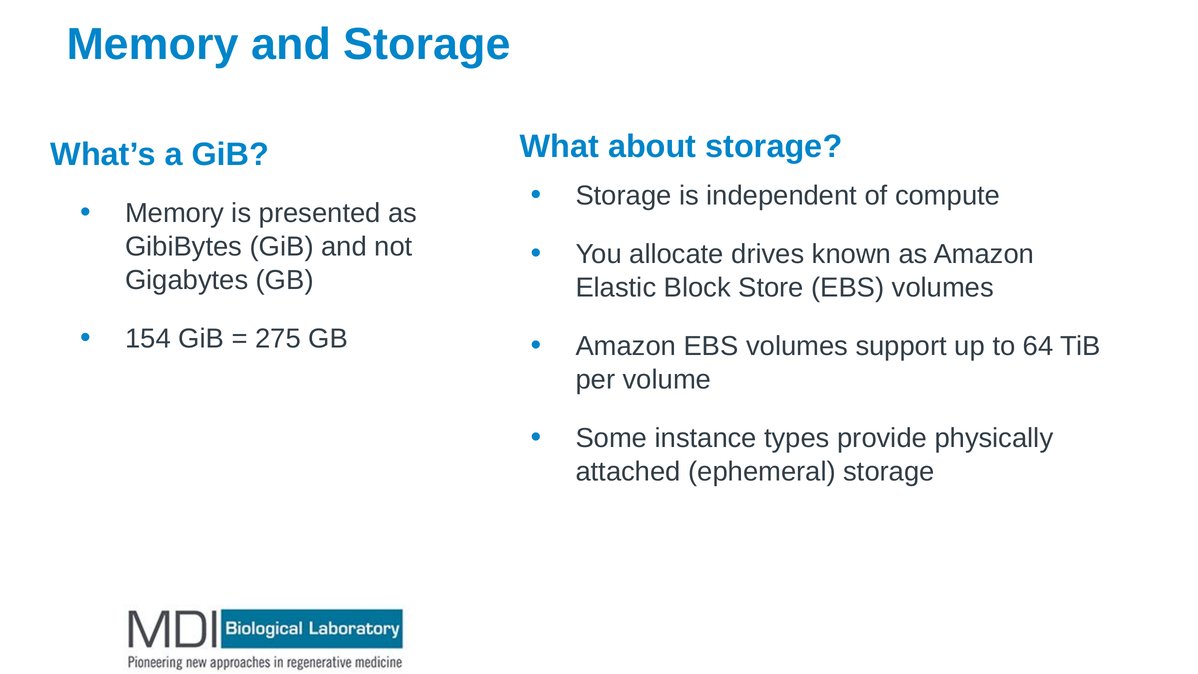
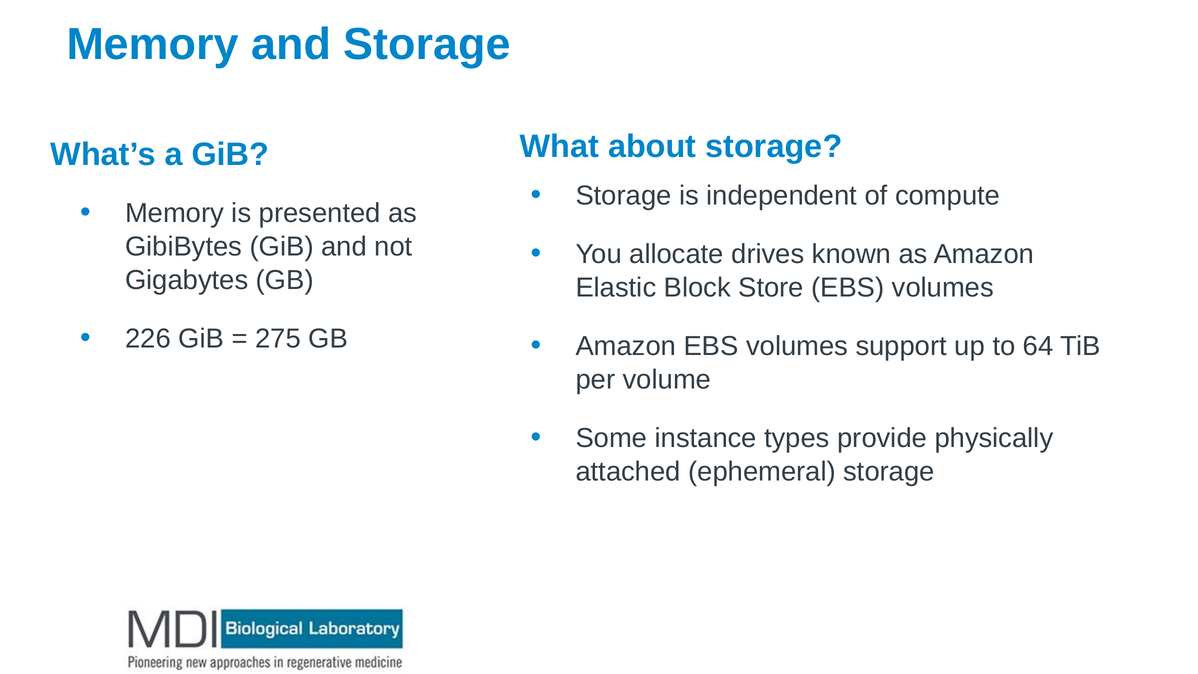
154: 154 -> 226 (148, 339)
